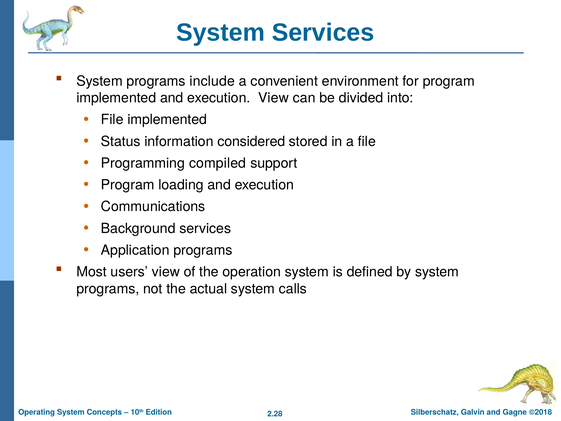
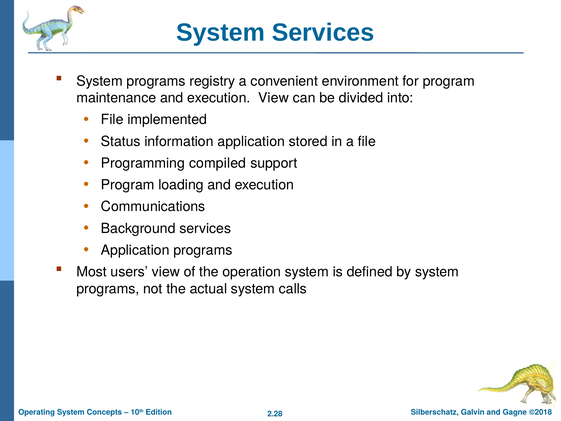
include: include -> registry (212, 81)
implemented: implemented -> maintenance (116, 98)
information considered: considered -> application (251, 141)
